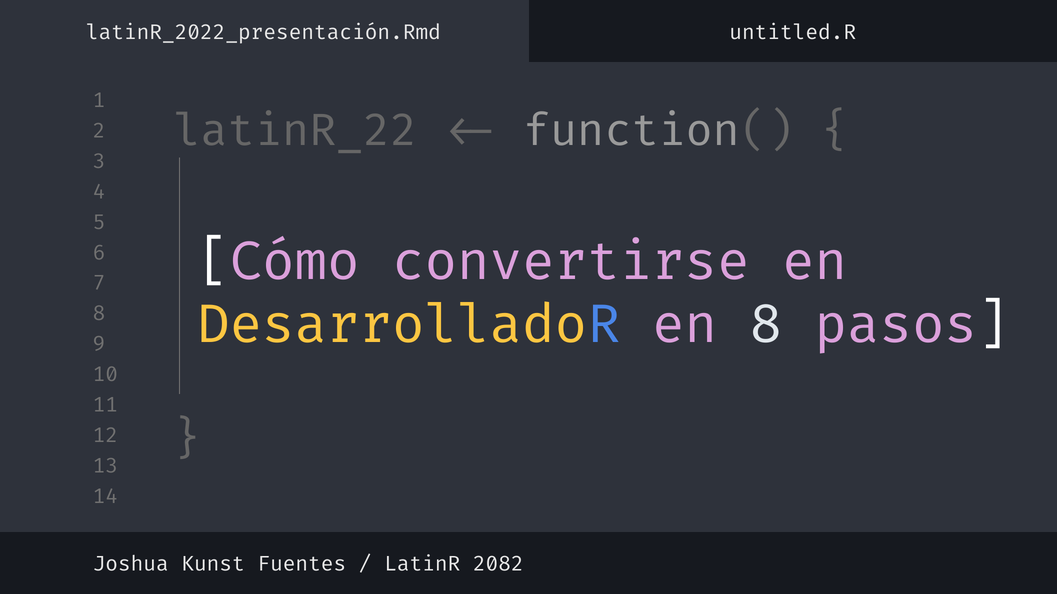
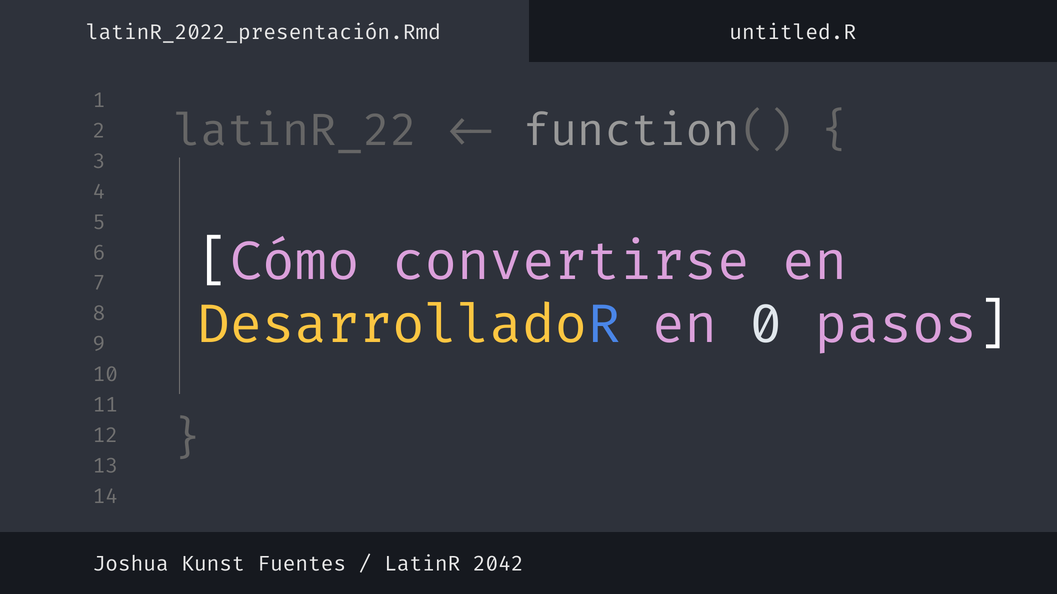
en 8: 8 -> 0 (766, 325)
2082: 2082 -> 2042 (498, 565)
